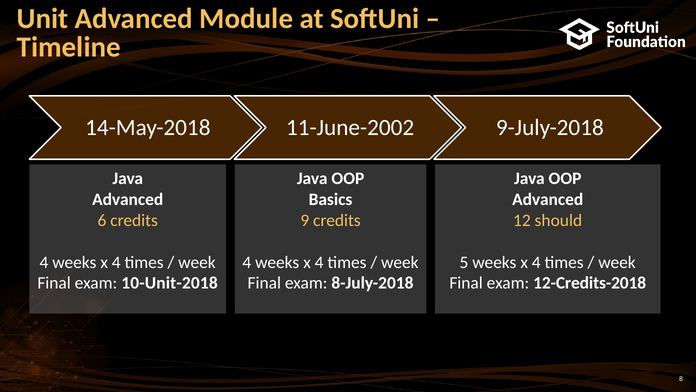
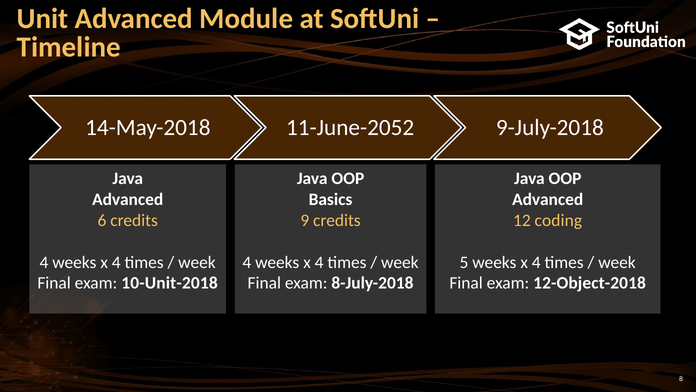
11-June-2002: 11-June-2002 -> 11-June-2052 (350, 127)
should: should -> coding (558, 220)
12-Credits-2018: 12-Credits-2018 -> 12-Object-2018 (590, 283)
